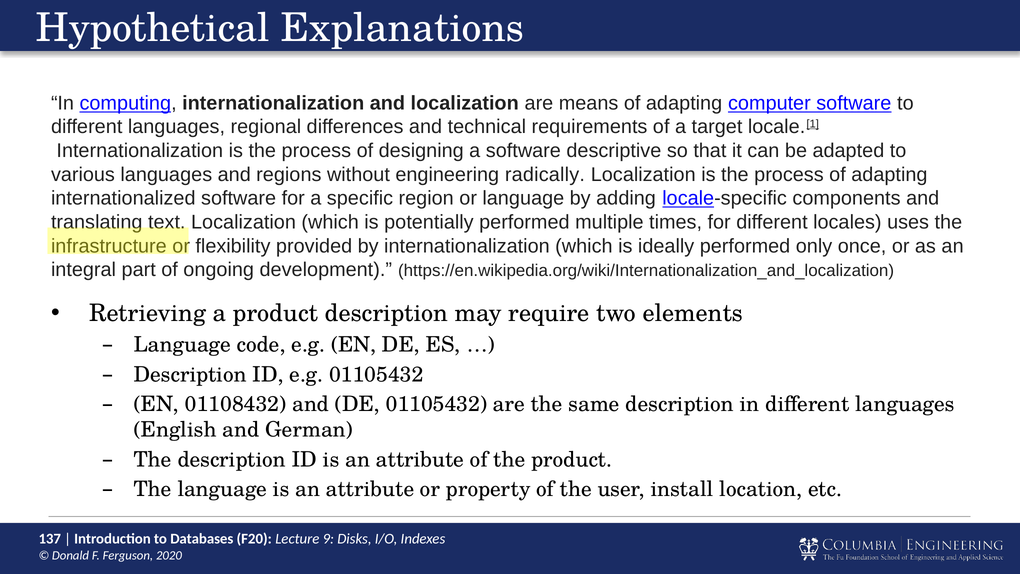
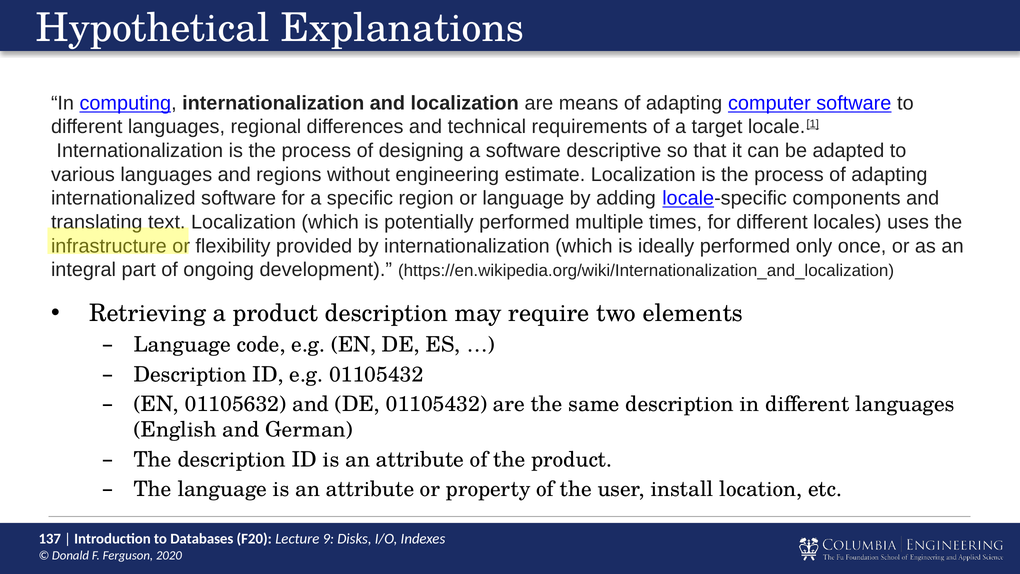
radically: radically -> estimate (545, 174)
01108432: 01108432 -> 01105632 (236, 404)
